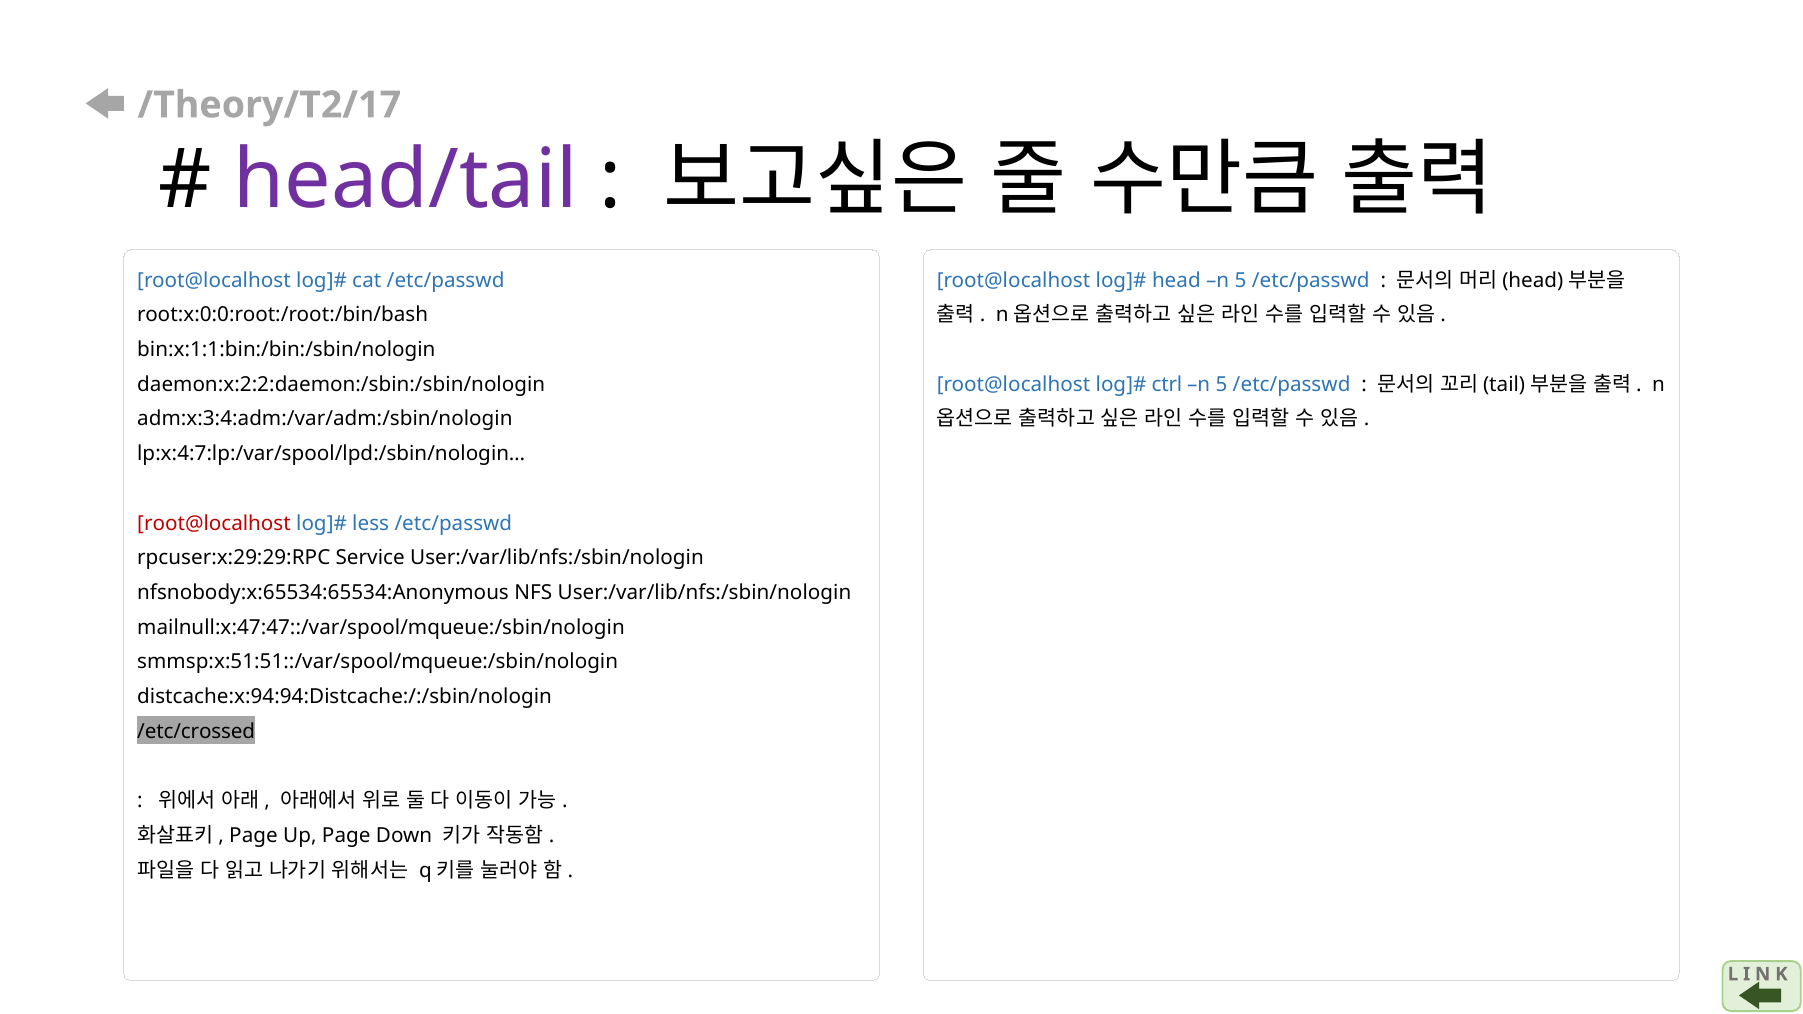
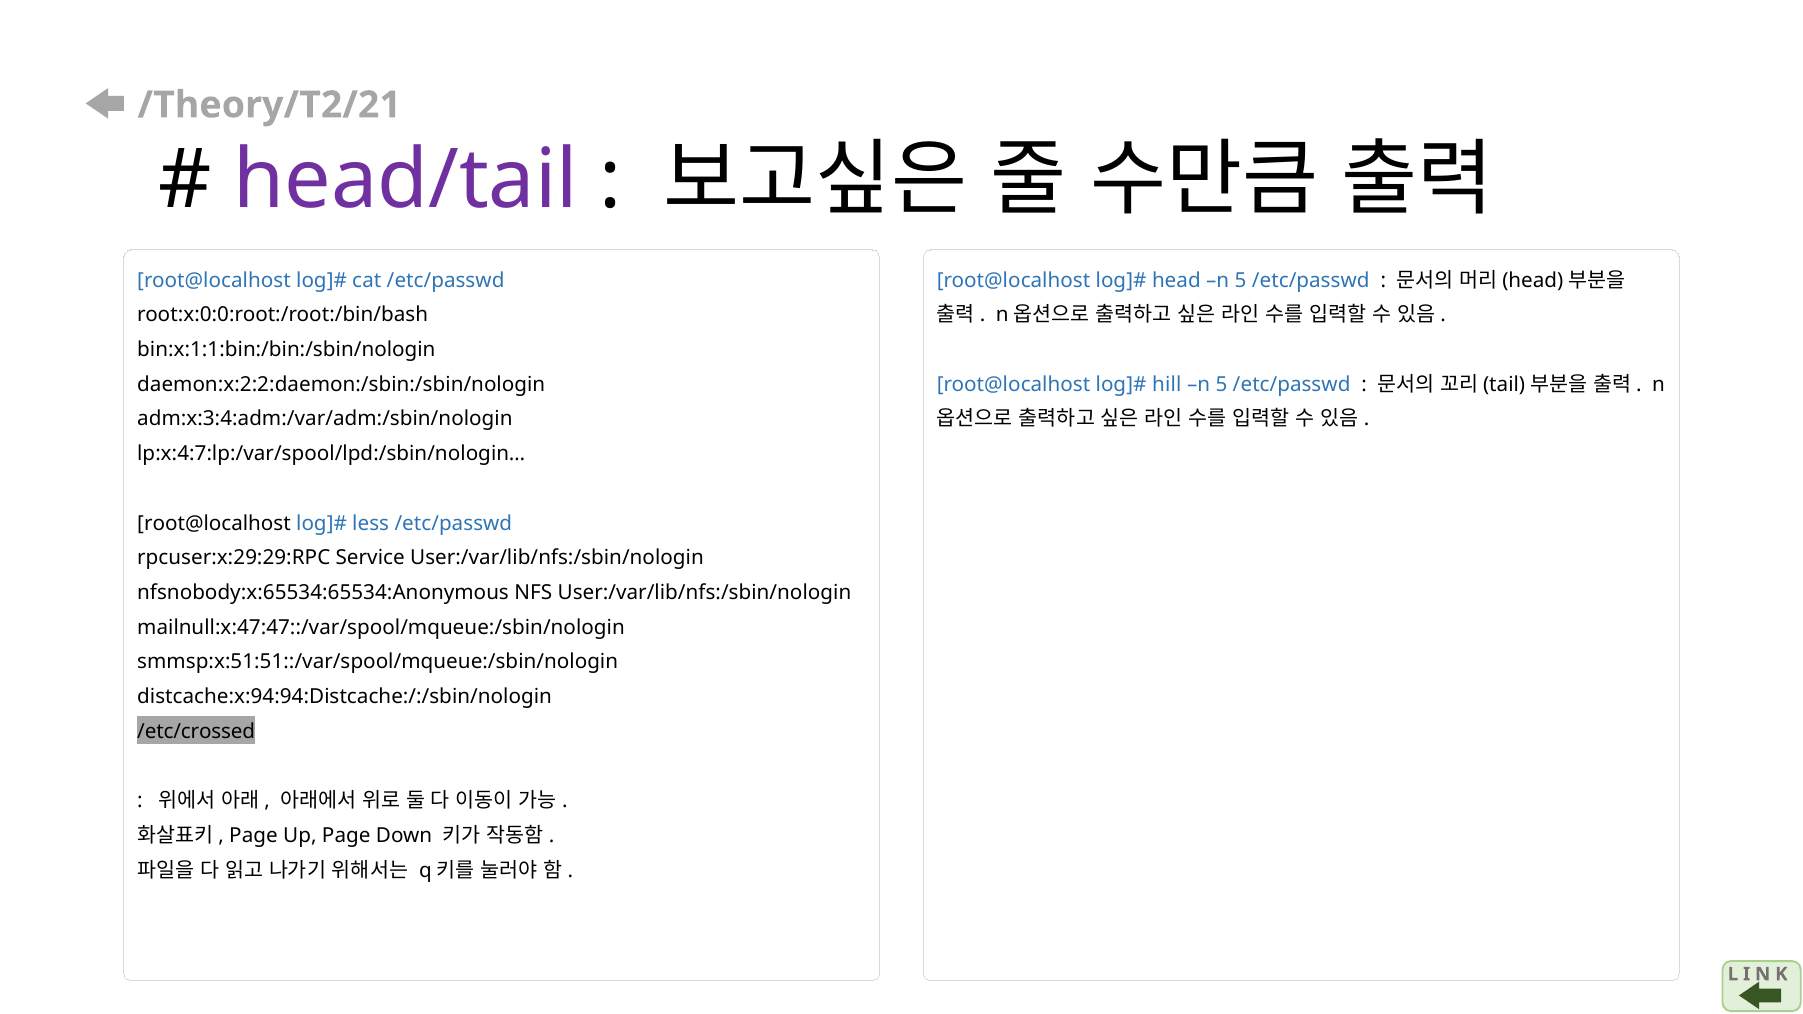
/Theory/T2/17: /Theory/T2/17 -> /Theory/T2/21 (269, 105)
ctrl: ctrl -> hill (1167, 384)
root@localhost colour: red -> black (214, 523)
